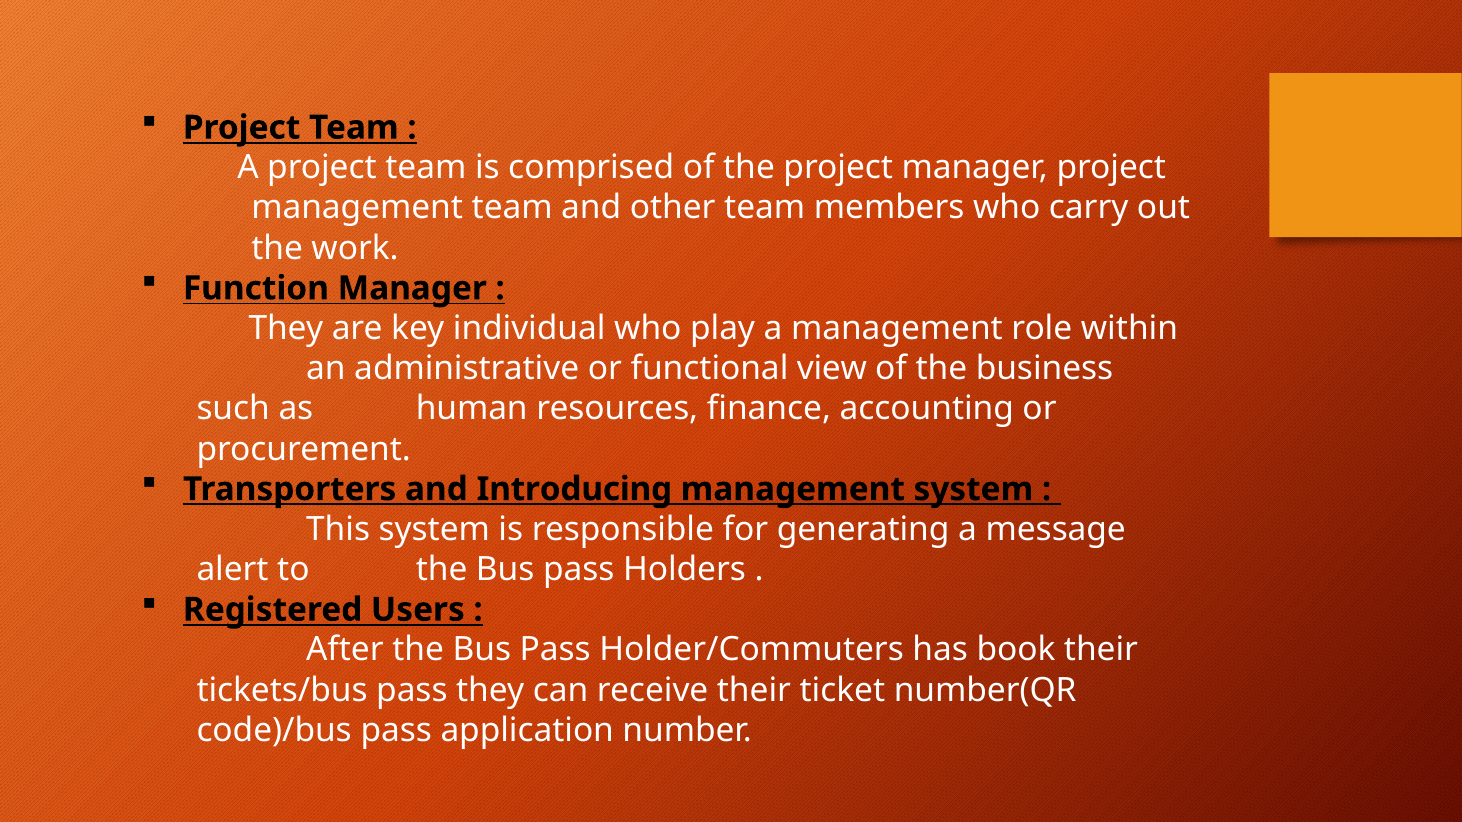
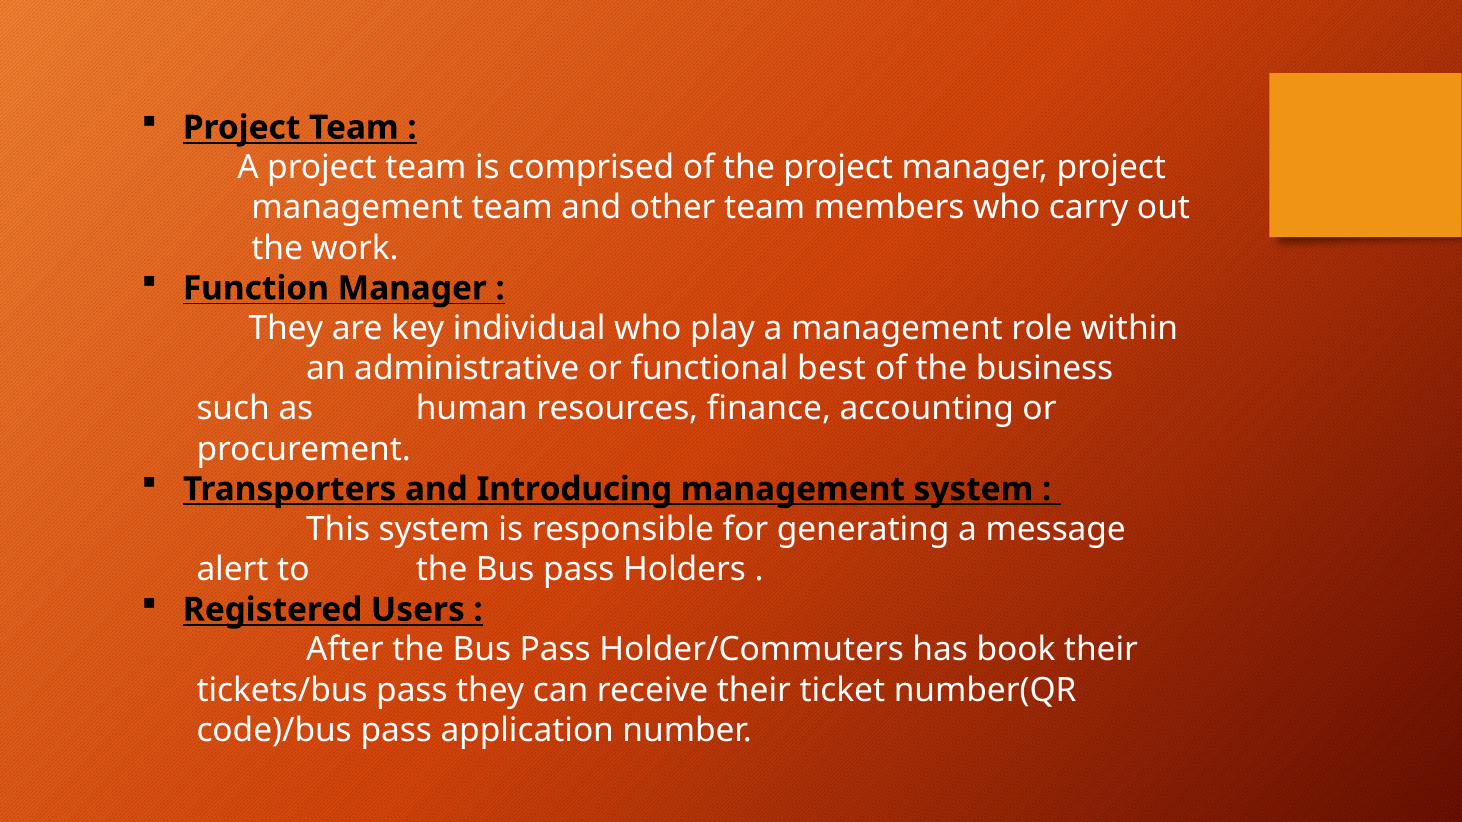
view: view -> best (832, 369)
